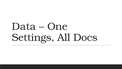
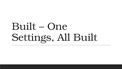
Data: Data -> Built (24, 26)
All Docs: Docs -> Built (85, 37)
